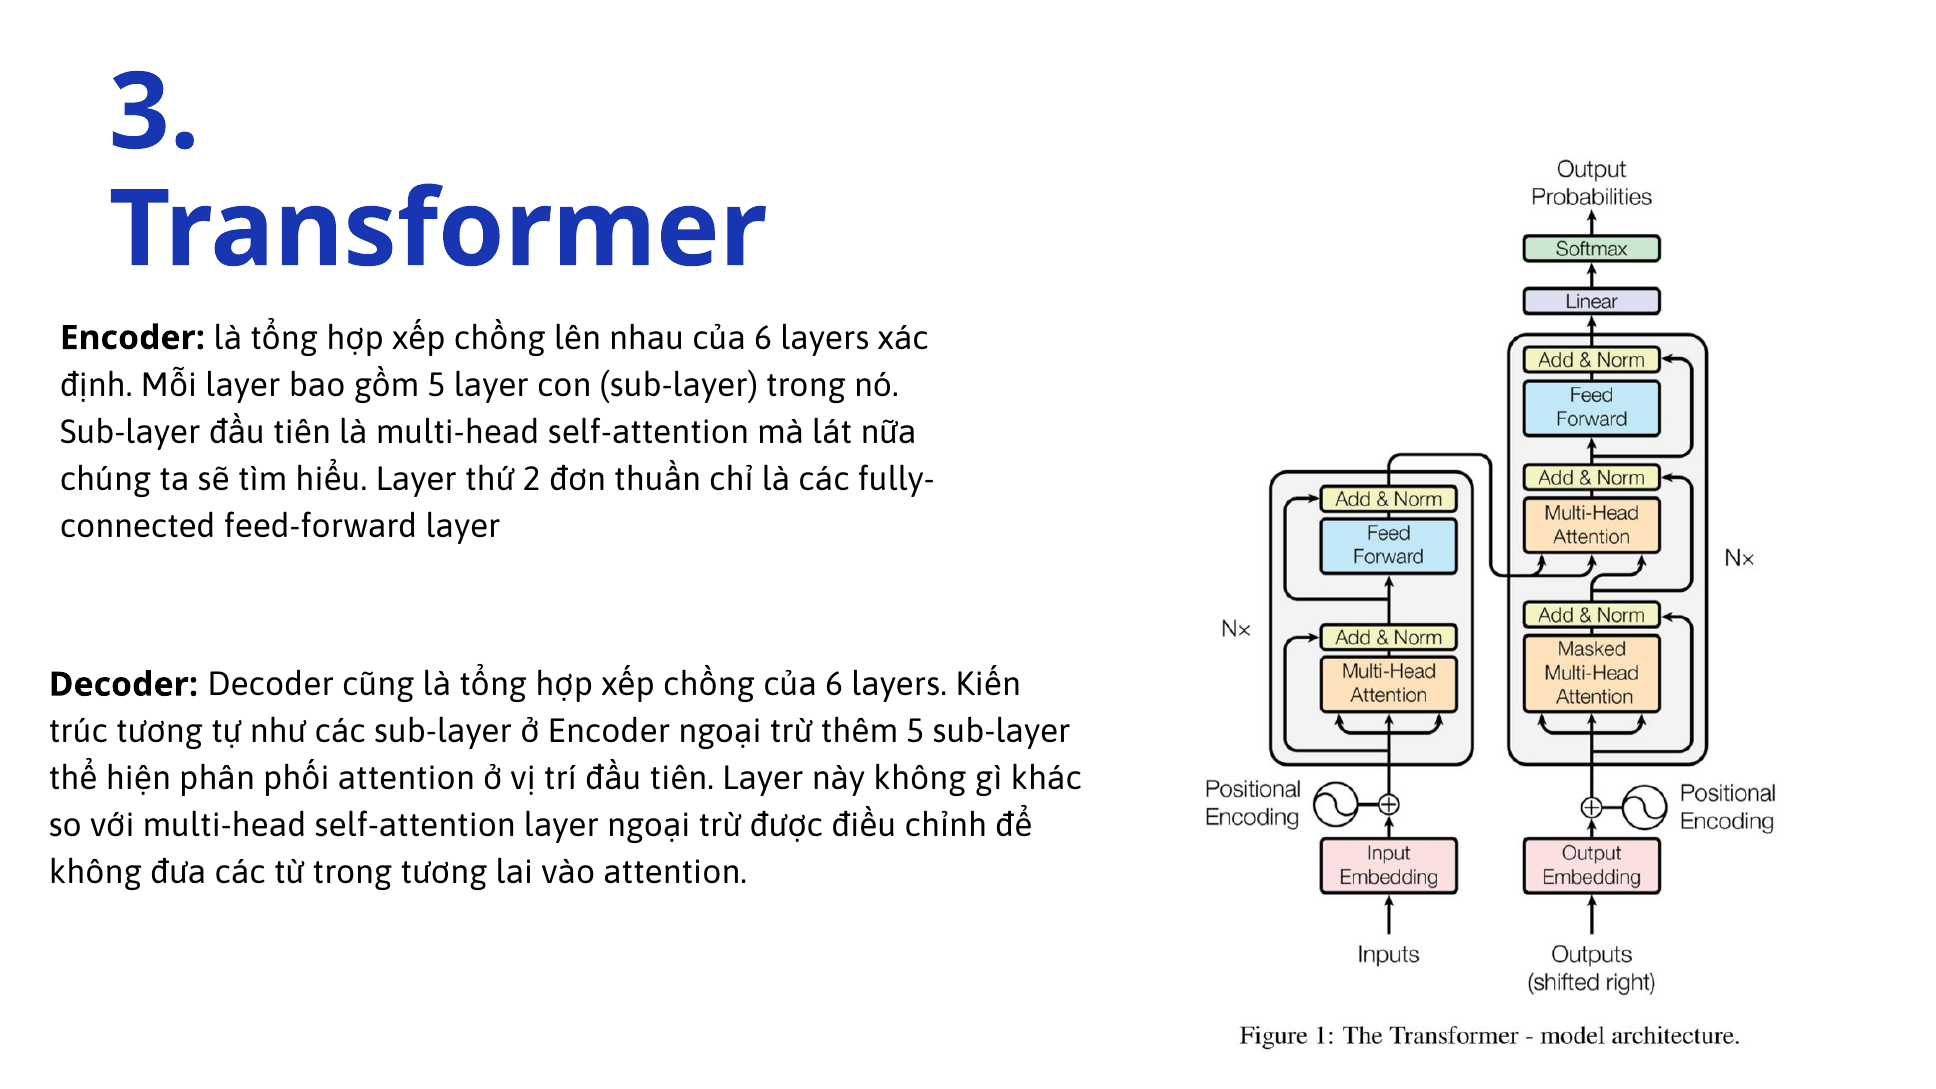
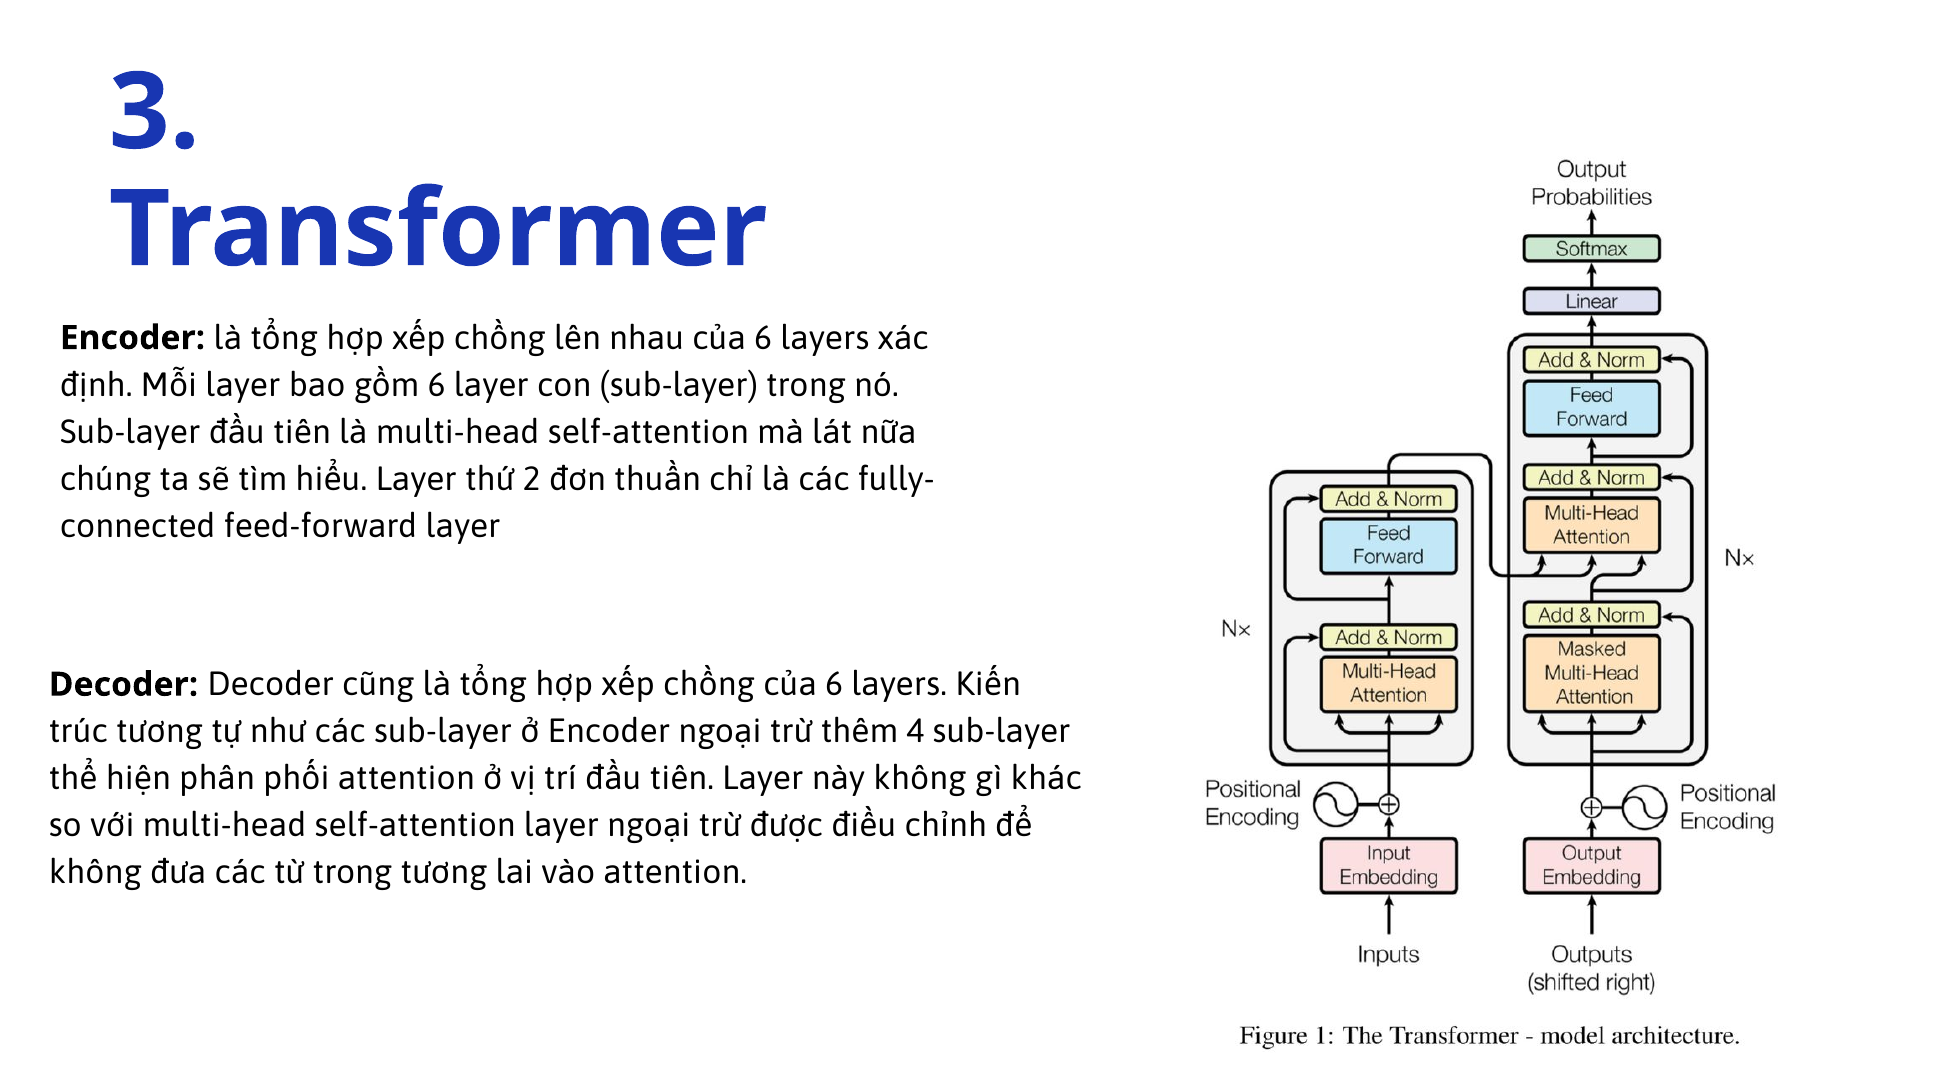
gồm 5: 5 -> 6 (437, 385)
thêm 5: 5 -> 4 (915, 732)
